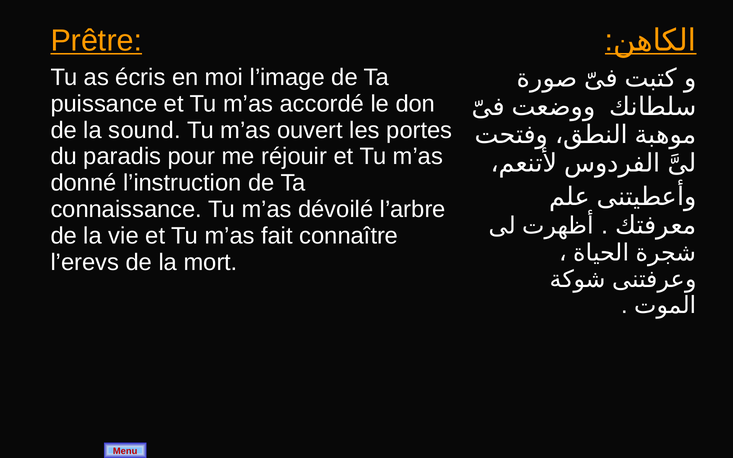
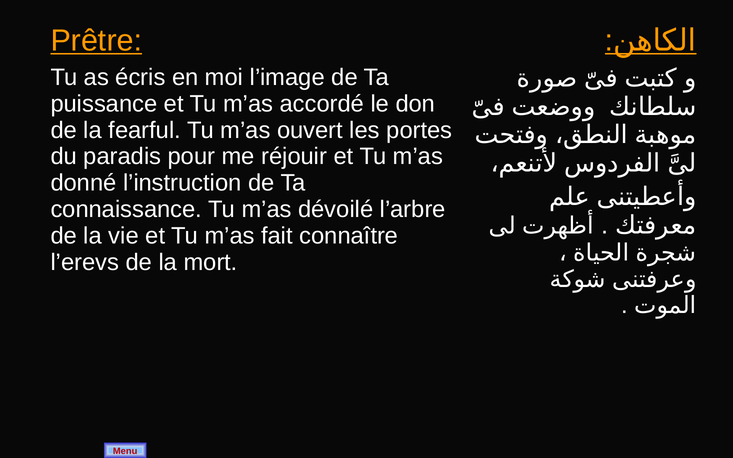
sound: sound -> fearful (145, 130)
